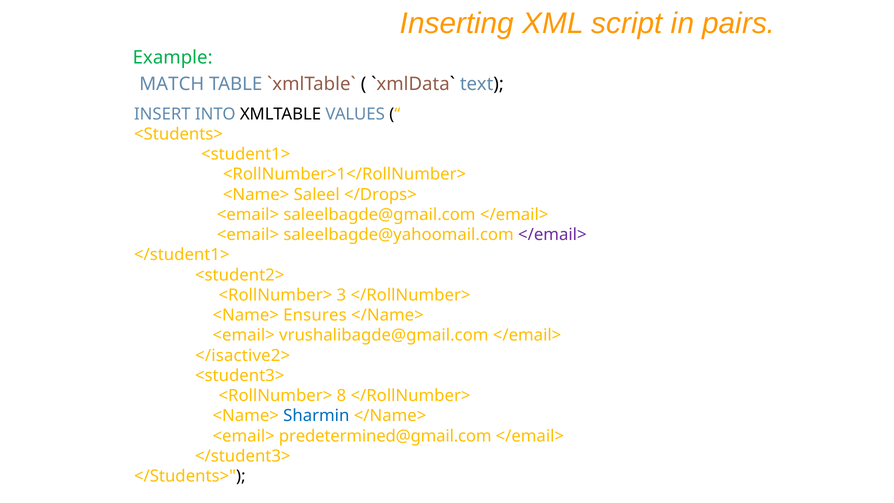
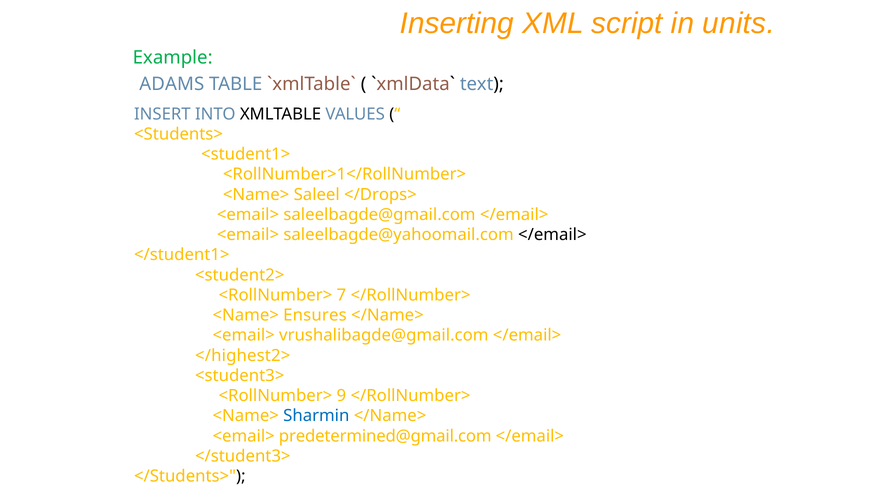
pairs: pairs -> units (739, 23)
MATCH: MATCH -> ADAMS (172, 84)
</email> colour: purple -> black (552, 235)
3: 3 -> 7 (341, 295)
</isactive2>: </isactive2> -> </highest2> (243, 355)
8: 8 -> 9 (341, 396)
